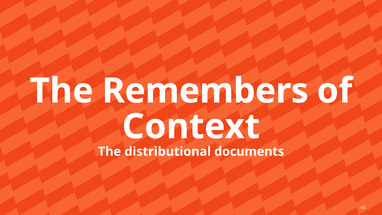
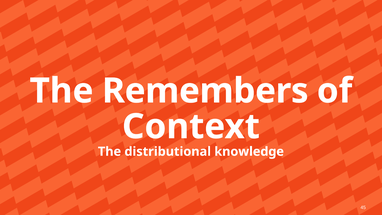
documents: documents -> knowledge (249, 151)
